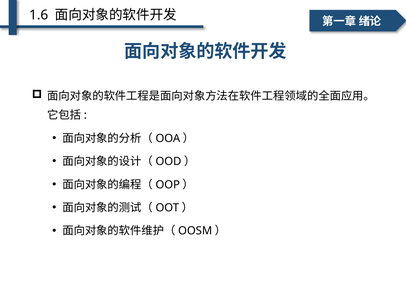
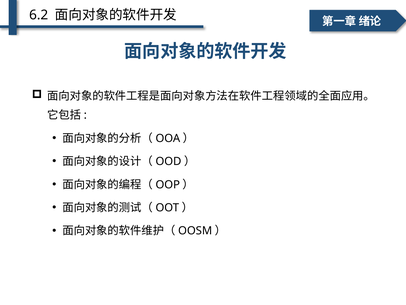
1.6: 1.6 -> 6.2 (39, 15)
